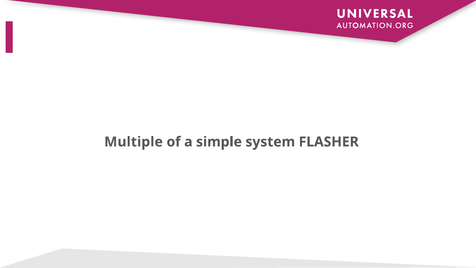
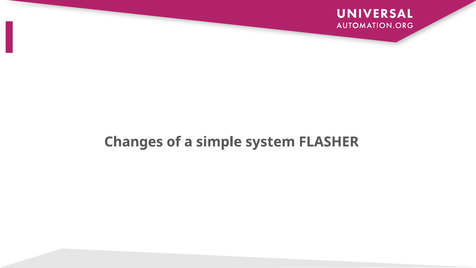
Multiple: Multiple -> Changes (134, 142)
